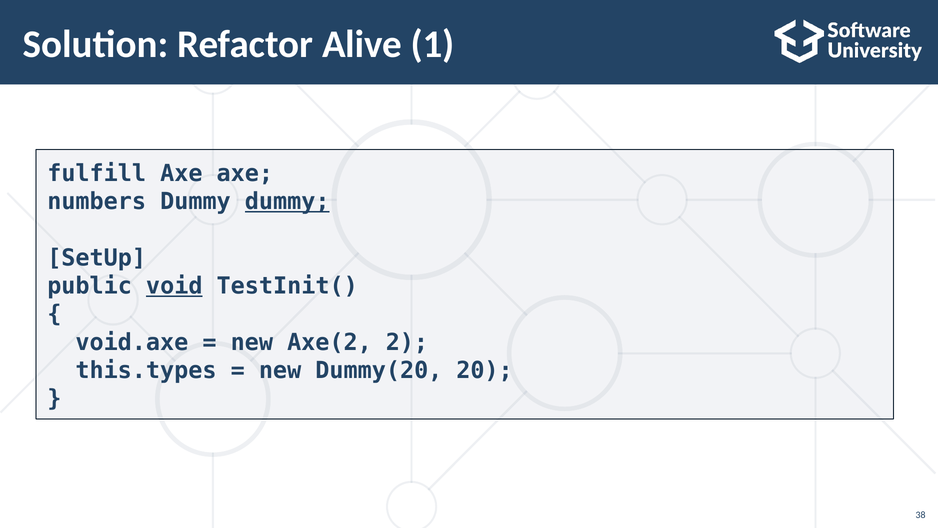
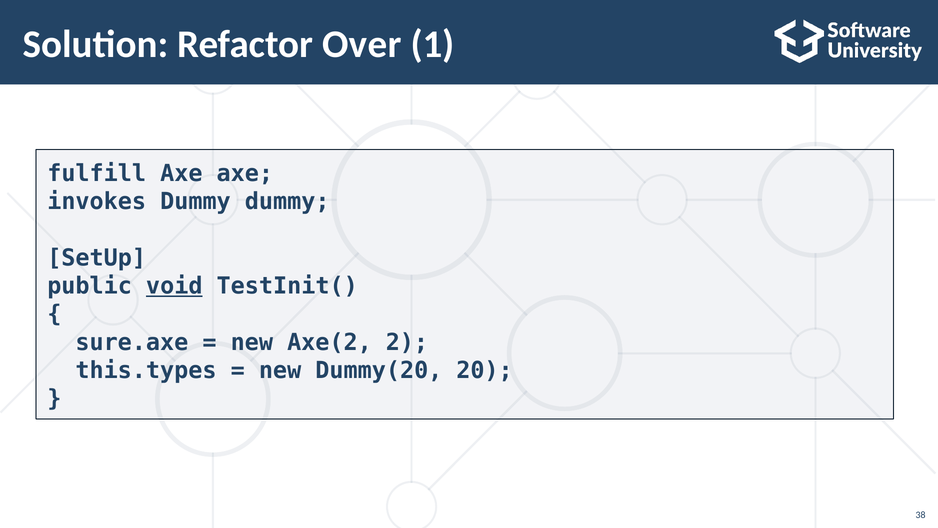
Alive: Alive -> Over (362, 44)
numbers: numbers -> invokes (97, 202)
dummy underline: present -> none (287, 202)
void.axe: void.axe -> sure.axe (132, 342)
